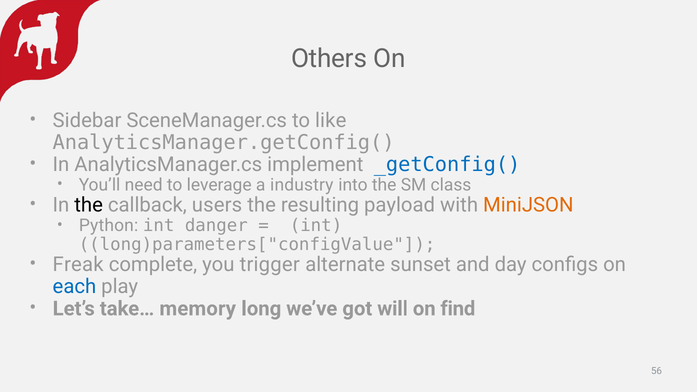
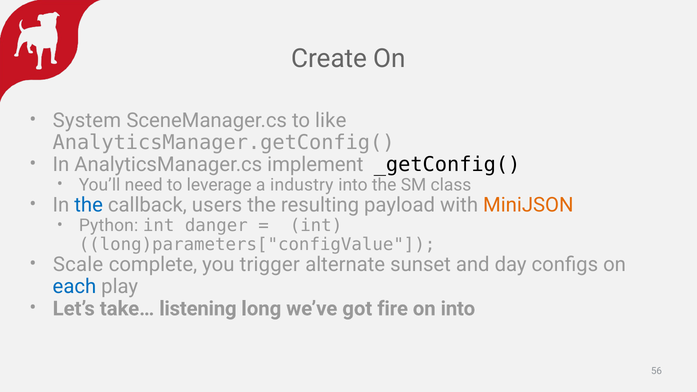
Others: Others -> Create (329, 59)
Sidebar: Sidebar -> System (87, 120)
_getConfig( colour: blue -> black (447, 164)
the colour: black -> blue (89, 205)
Freak: Freak -> Scale (78, 265)
memory: memory -> listening (198, 309)
will: will -> fire (393, 309)
on find: find -> into (458, 309)
